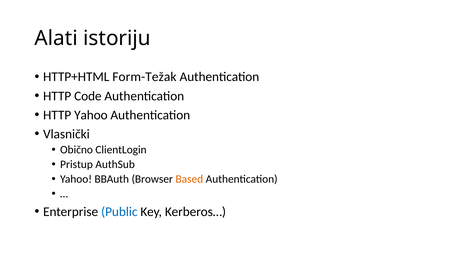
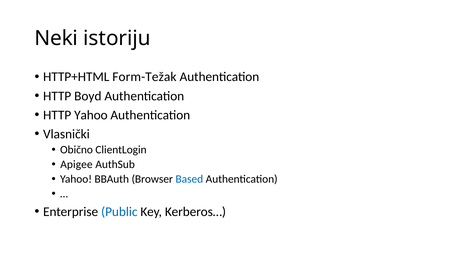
Alati: Alati -> Neki (56, 38)
Code: Code -> Boyd (88, 96)
Pristup: Pristup -> Apigee (76, 164)
Based colour: orange -> blue (189, 179)
